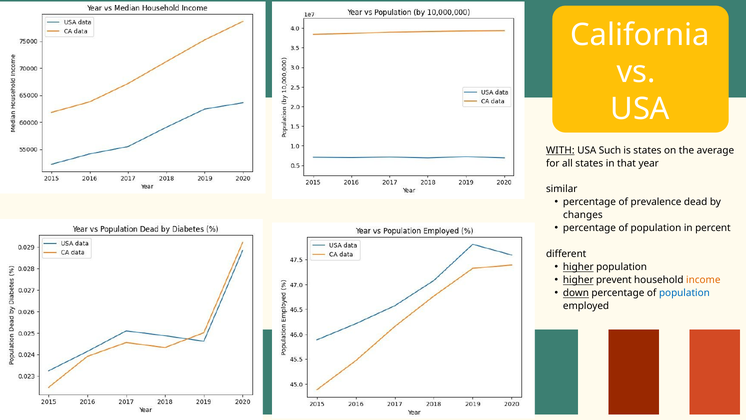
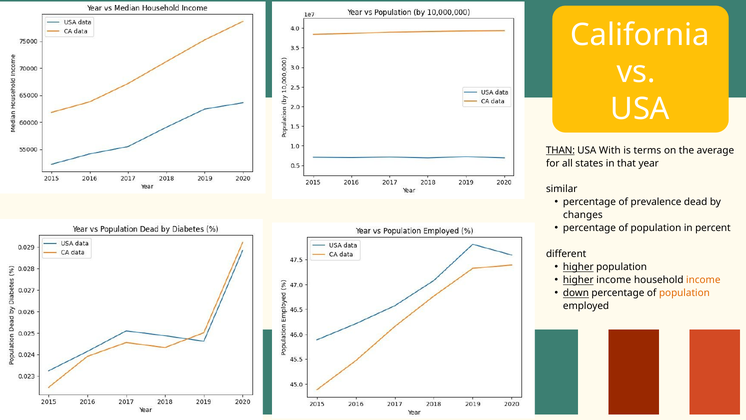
WITH: WITH -> THAN (560, 150)
Such: Such -> With (610, 150)
is states: states -> terms (647, 150)
higher prevent: prevent -> income (614, 280)
population colour: blue -> orange (684, 293)
